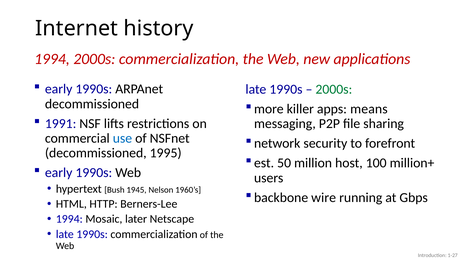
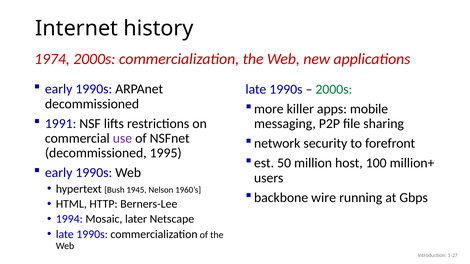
1994: 1994 -> 1974 (52, 59)
means: means -> mobile (369, 109)
use colour: blue -> purple (122, 138)
